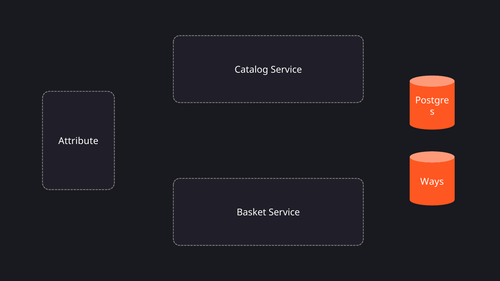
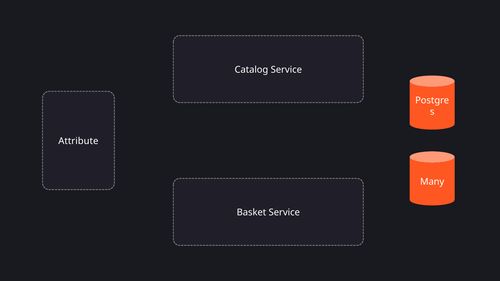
Ways: Ways -> Many (432, 182)
